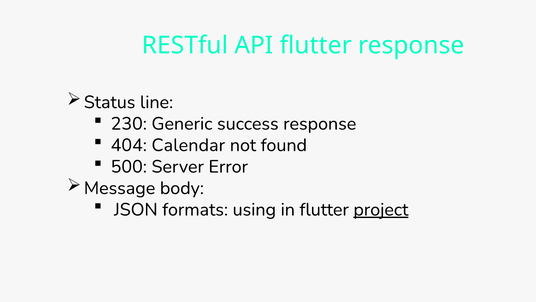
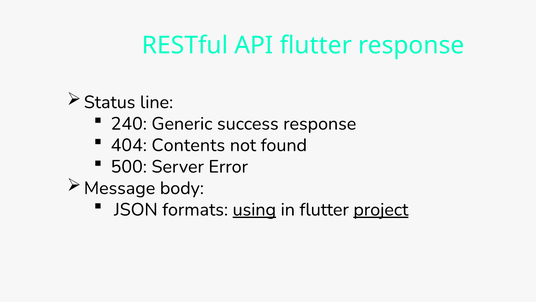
230: 230 -> 240 (129, 123)
Calendar: Calendar -> Contents (188, 145)
using underline: none -> present (254, 209)
